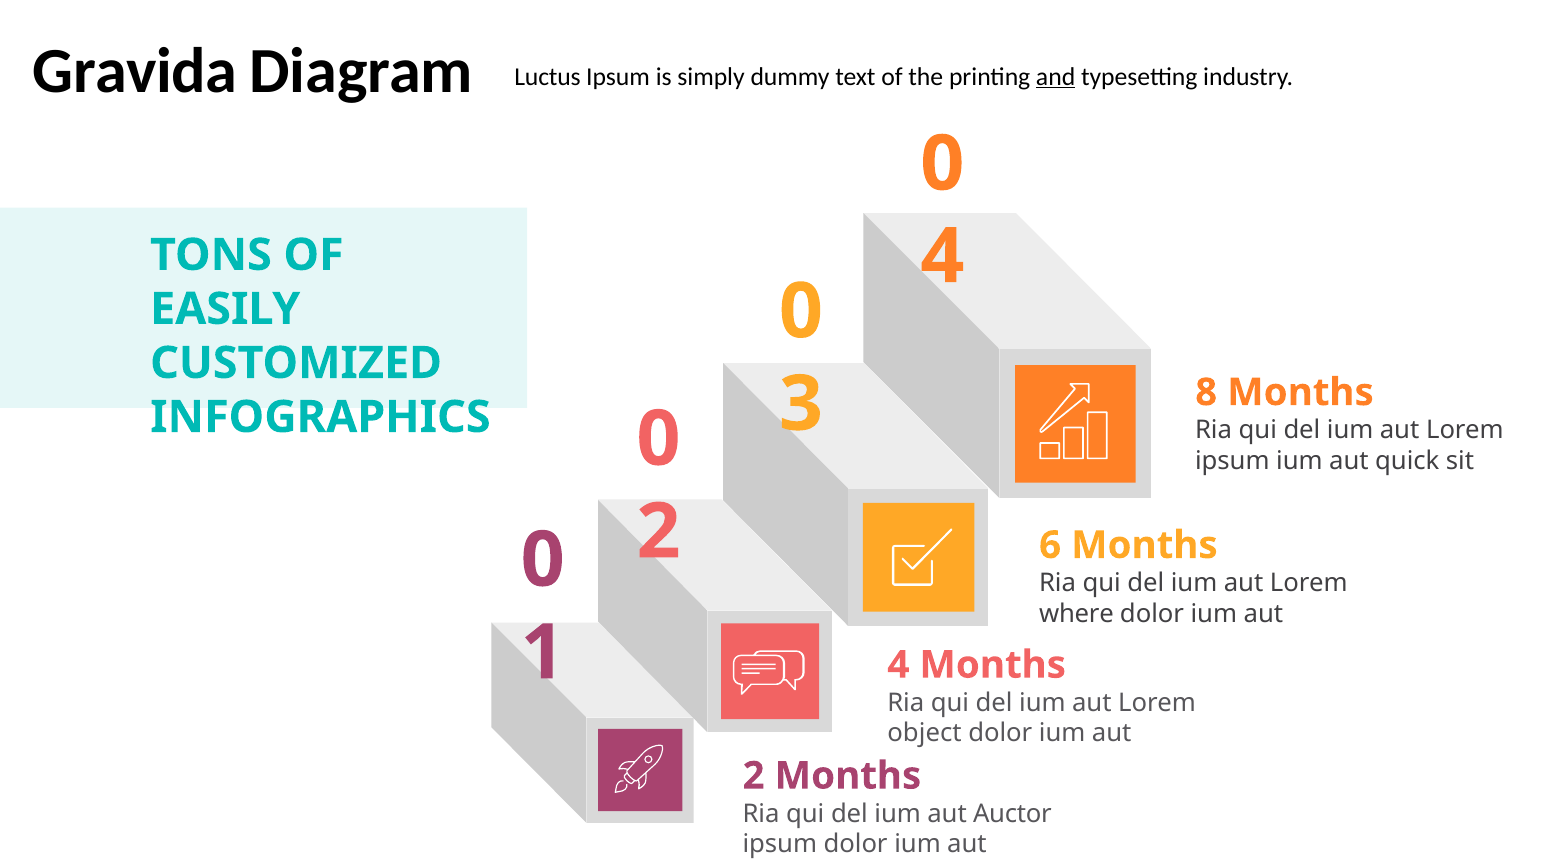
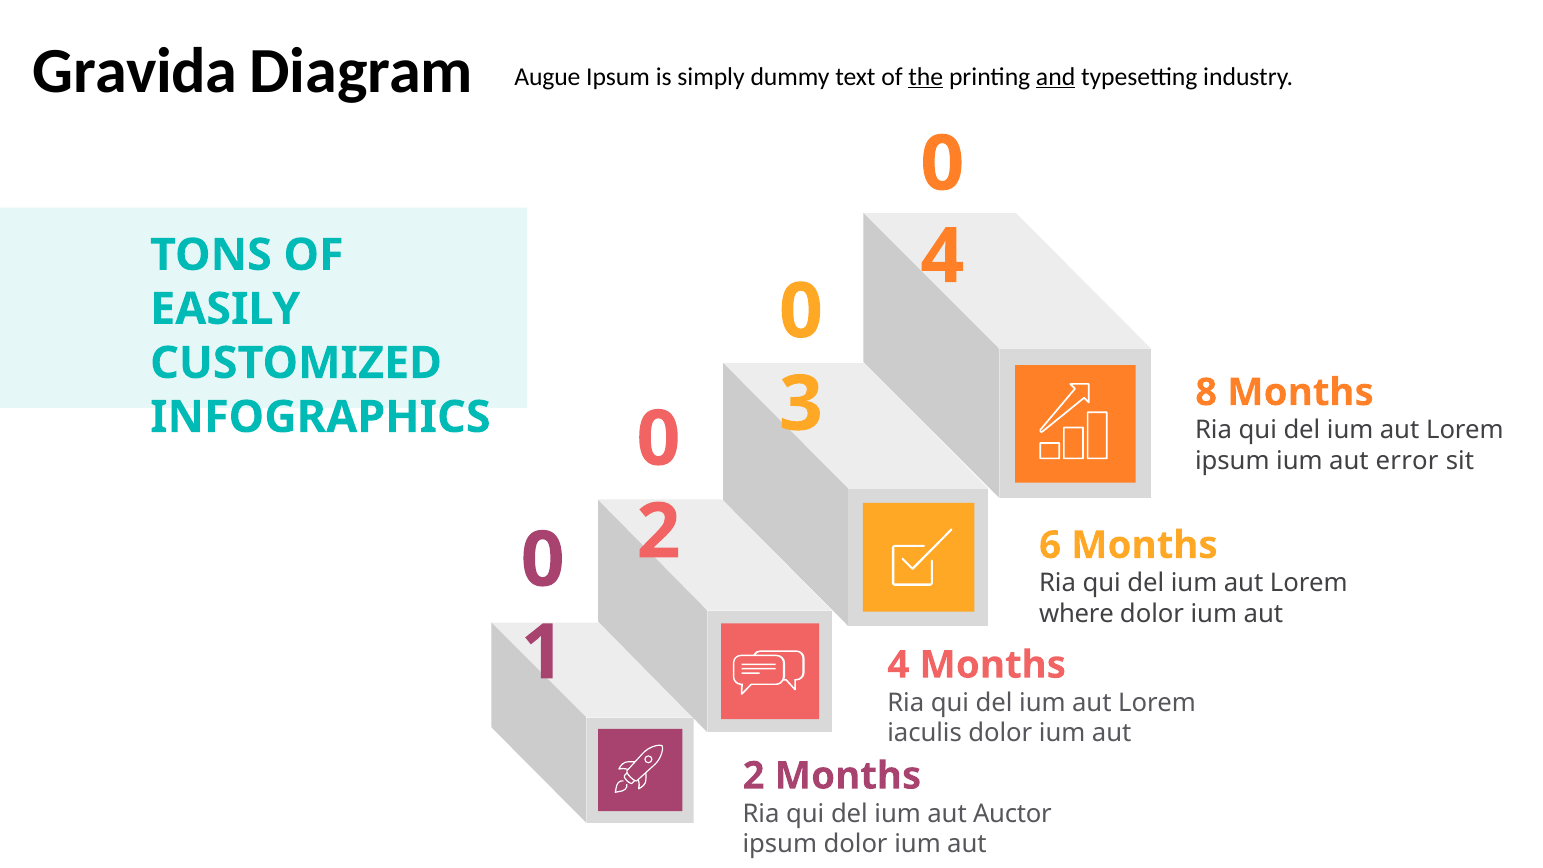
Luctus: Luctus -> Augue (547, 77)
the underline: none -> present (926, 77)
quick: quick -> error (1407, 461)
object: object -> iaculis (925, 733)
